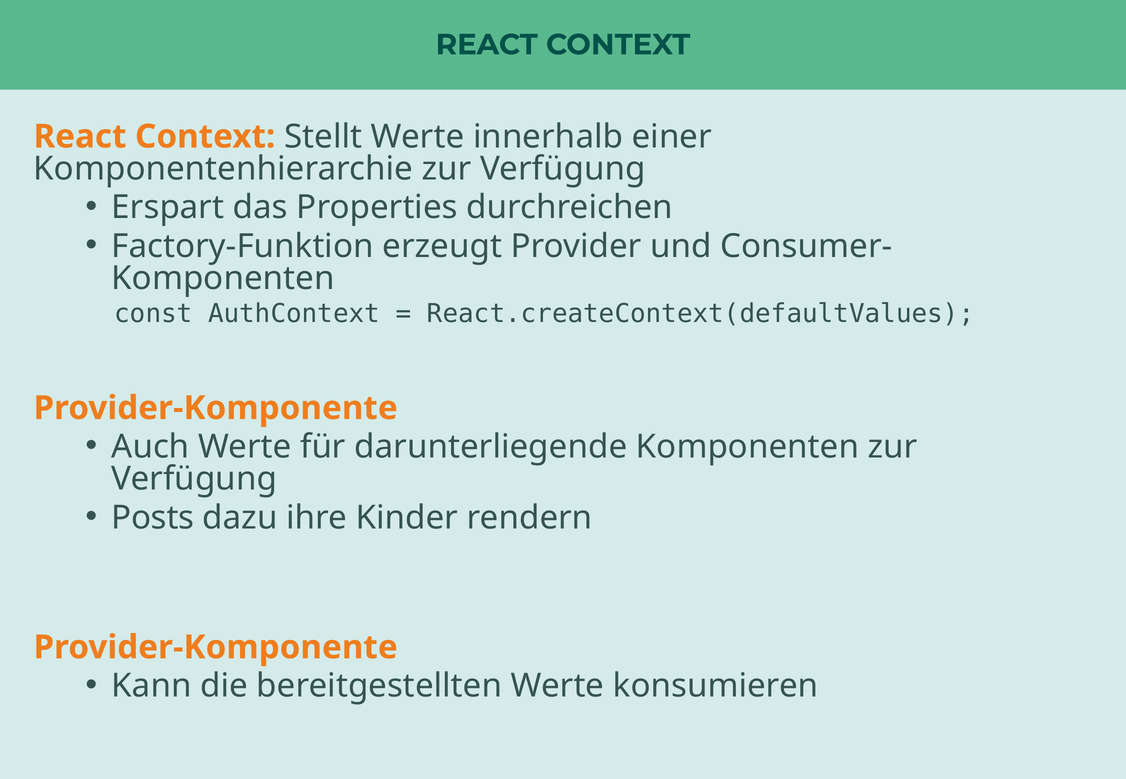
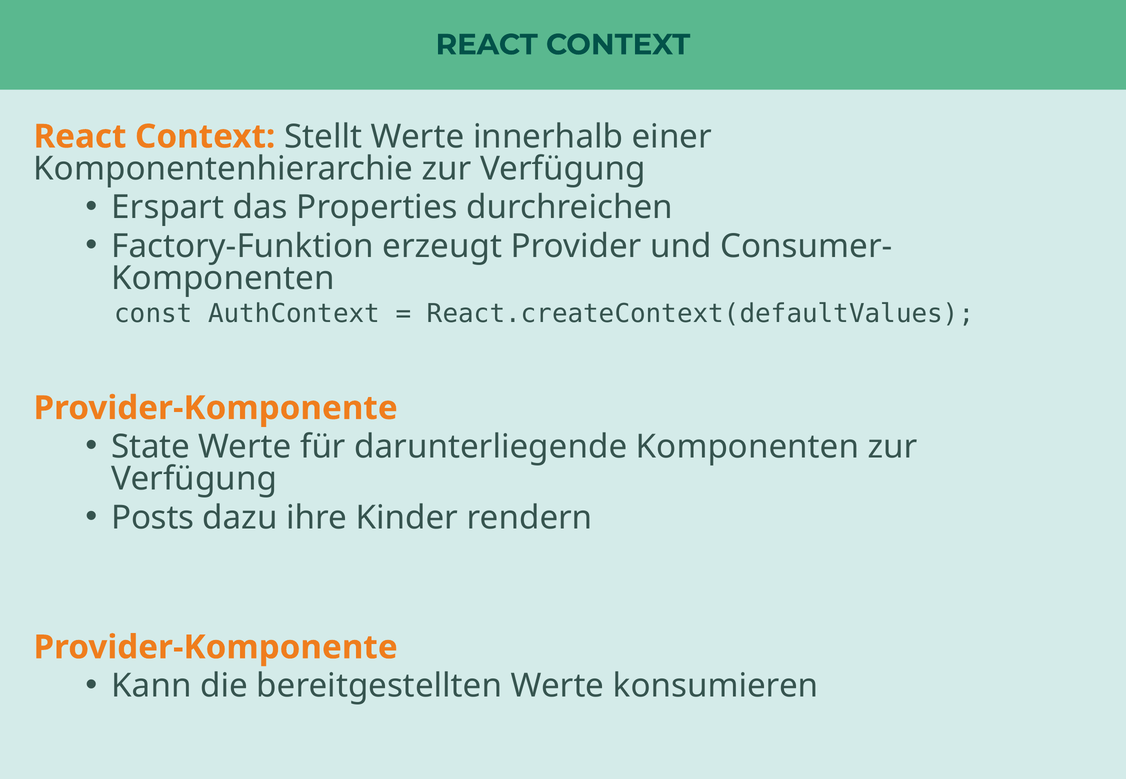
Auch: Auch -> State (151, 447)
